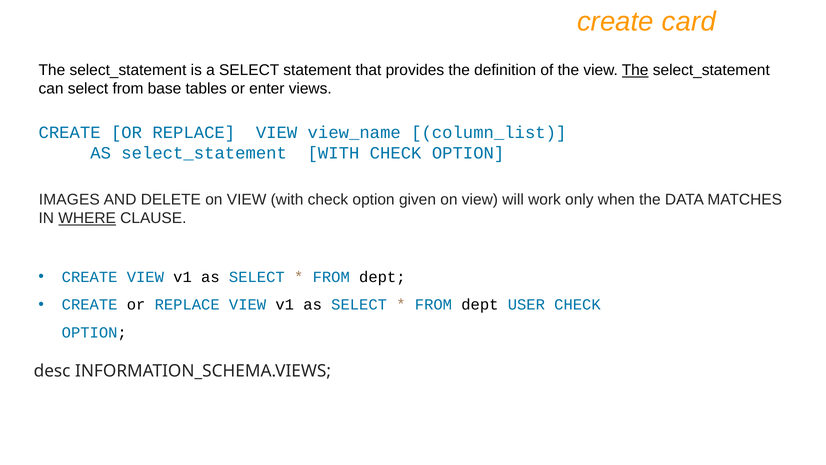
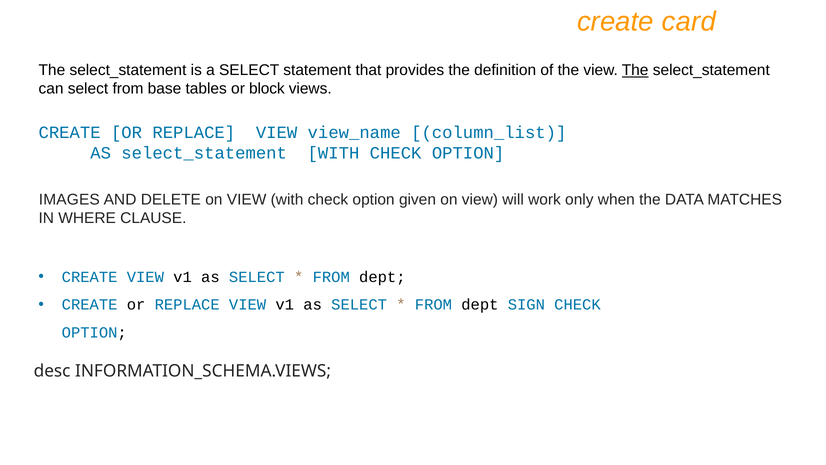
enter: enter -> block (267, 89)
WHERE underline: present -> none (87, 218)
USER: USER -> SIGN (526, 305)
